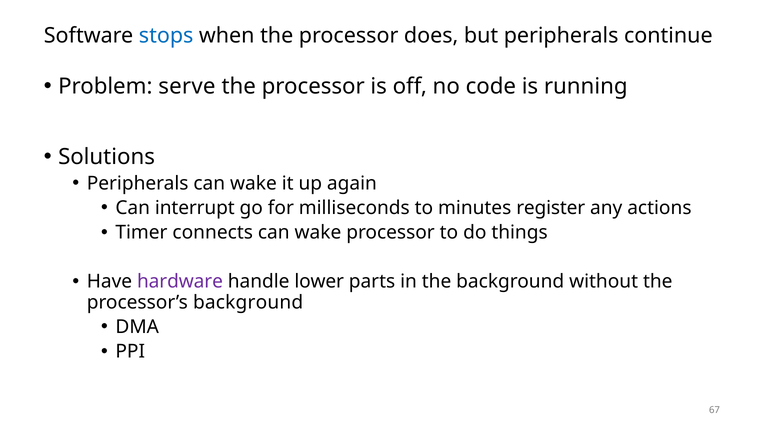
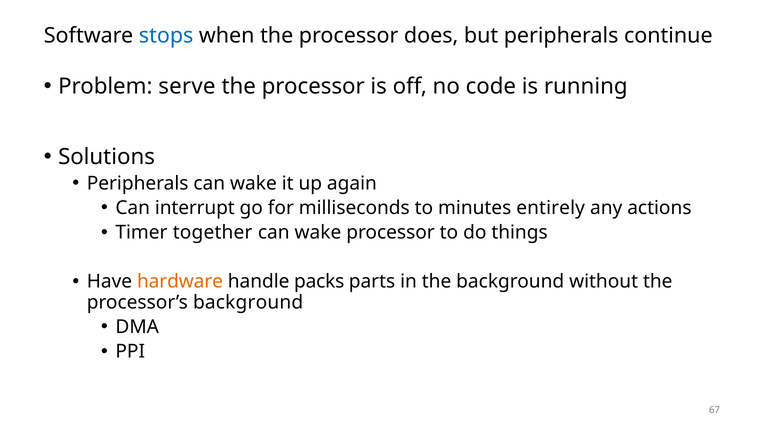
register: register -> entirely (551, 208)
connects: connects -> together (213, 232)
hardware colour: purple -> orange (180, 282)
lower: lower -> packs (319, 282)
